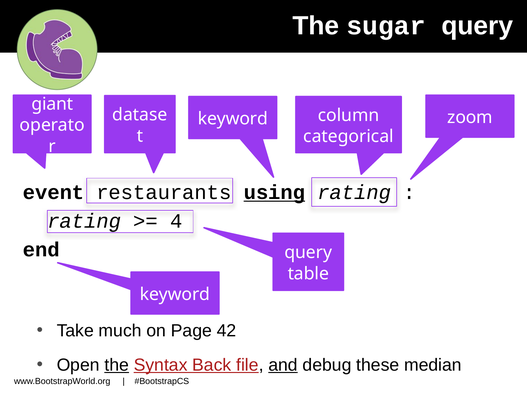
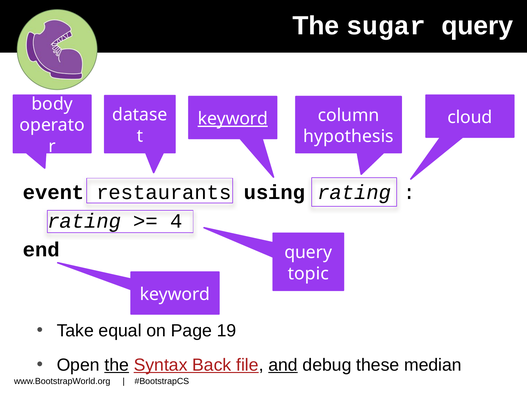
giant: giant -> body (52, 104)
zoom: zoom -> cloud (470, 117)
keyword underline: none -> present (233, 119)
categorical: categorical -> hypothesis (348, 136)
using underline: present -> none (274, 192)
table: table -> topic (308, 274)
much: much -> equal (120, 331)
42: 42 -> 19 (227, 331)
